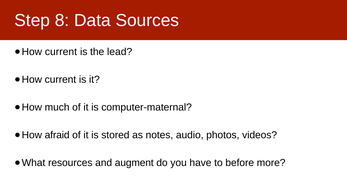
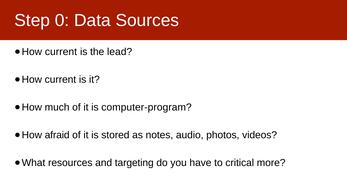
8: 8 -> 0 (62, 21)
computer-maternal: computer-maternal -> computer-program (147, 107)
augment: augment -> targeting (134, 163)
before: before -> critical (240, 163)
